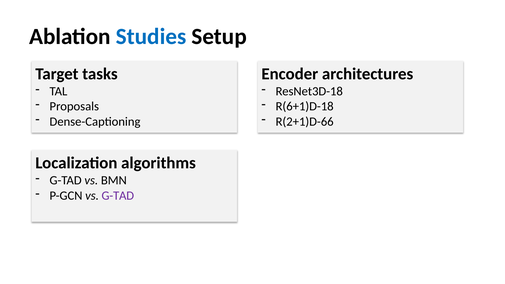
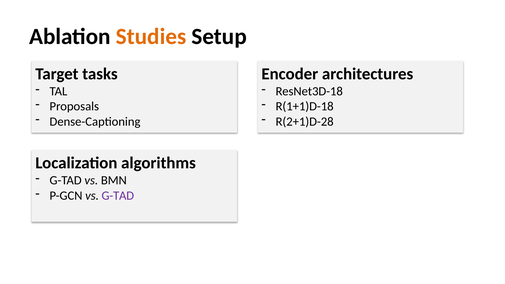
Studies colour: blue -> orange (151, 37)
R(6+1)D-18: R(6+1)D-18 -> R(1+1)D-18 (305, 106)
R(2+1)D-66: R(2+1)D-66 -> R(2+1)D-28 (305, 122)
